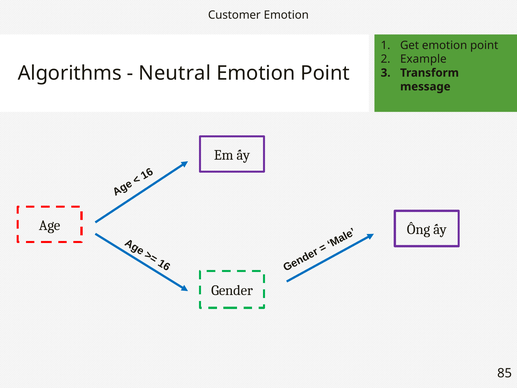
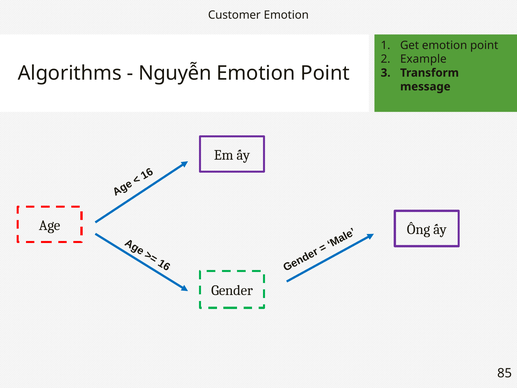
Neutral: Neutral -> Nguyễn (175, 73)
